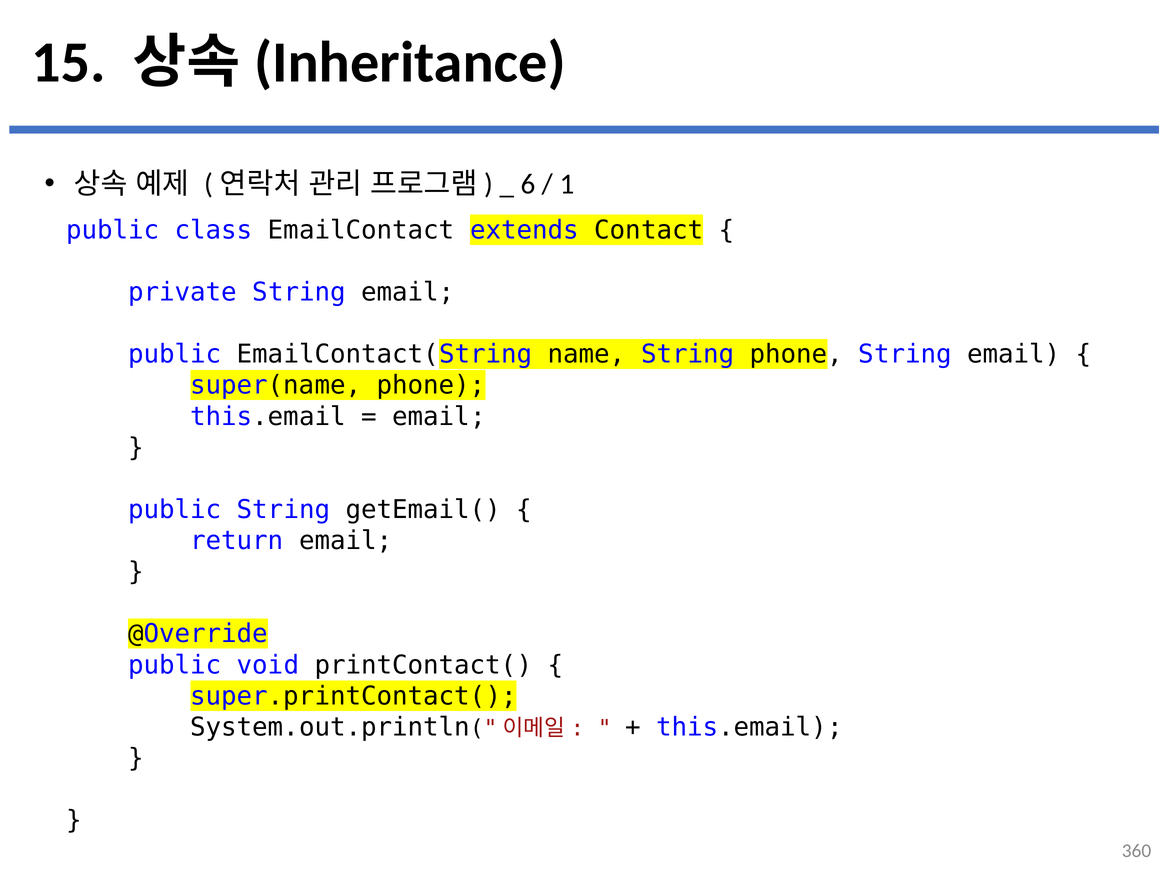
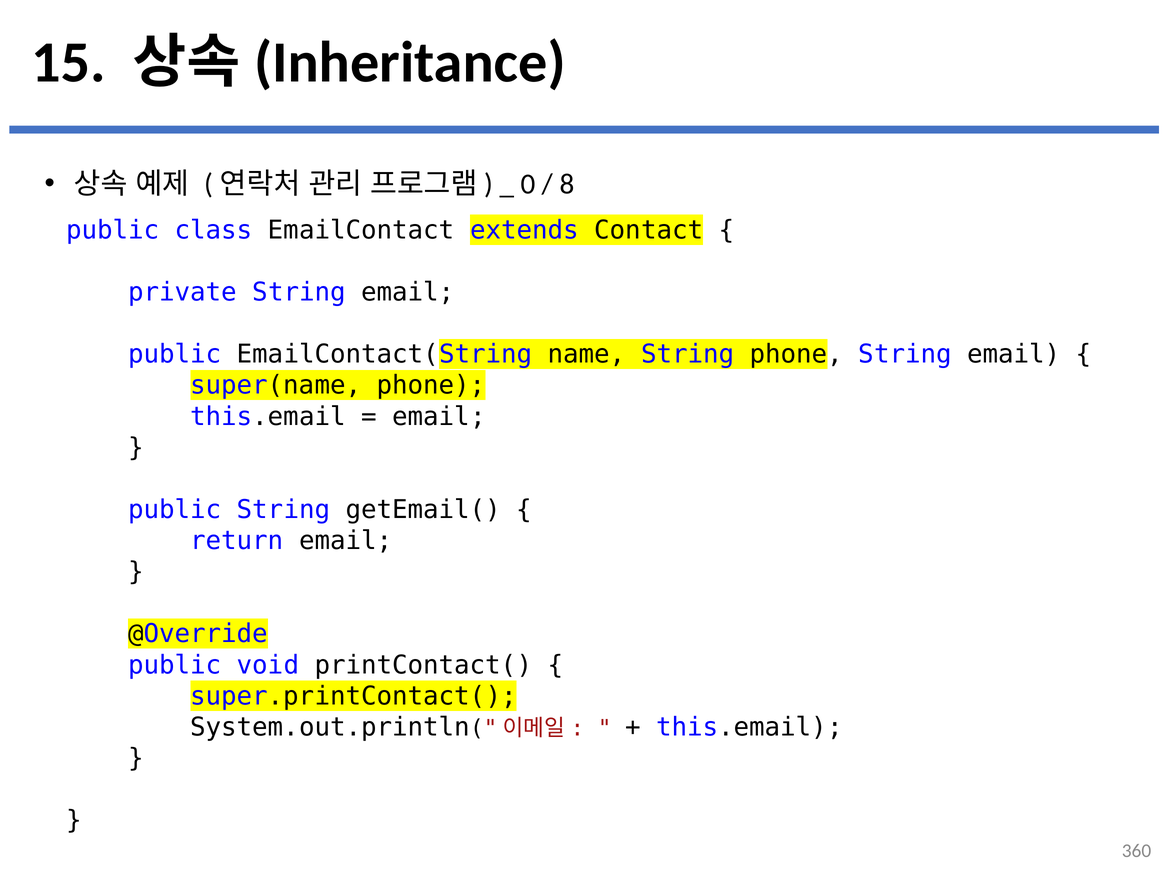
6: 6 -> 0 (528, 184)
1: 1 -> 8 (567, 184)
